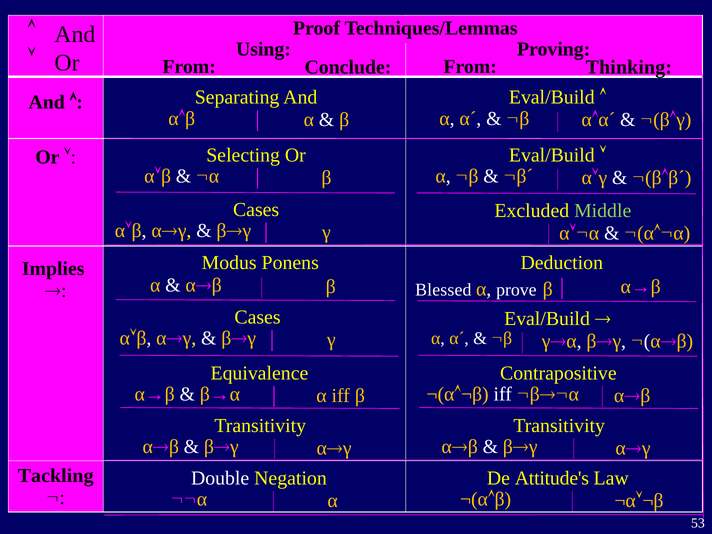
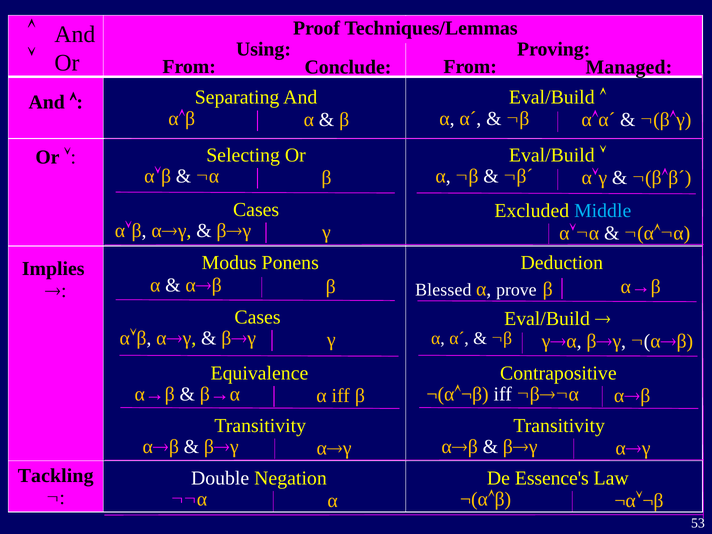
Thinking: Thinking -> Managed (629, 67)
Middle colour: light green -> light blue (603, 211)
Attitude's: Attitude's -> Essence's (552, 478)
